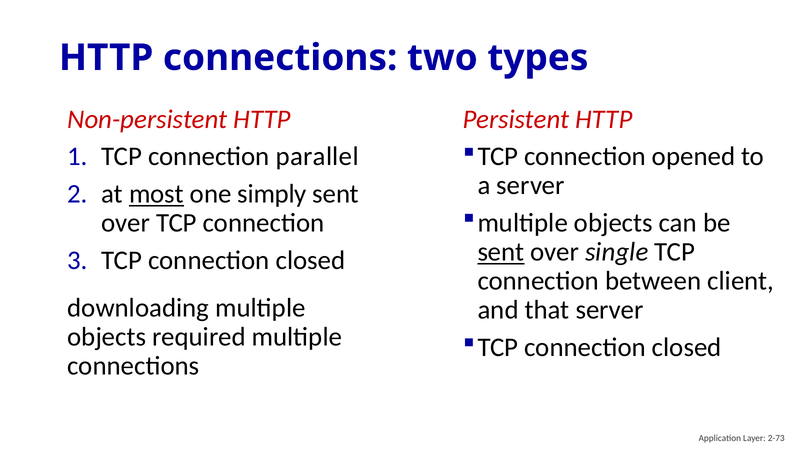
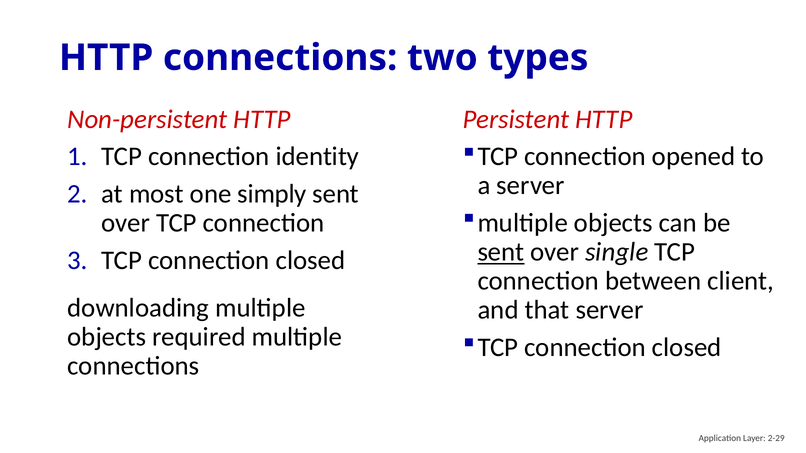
parallel: parallel -> identity (317, 157)
most underline: present -> none (156, 194)
2-73: 2-73 -> 2-29 (776, 439)
